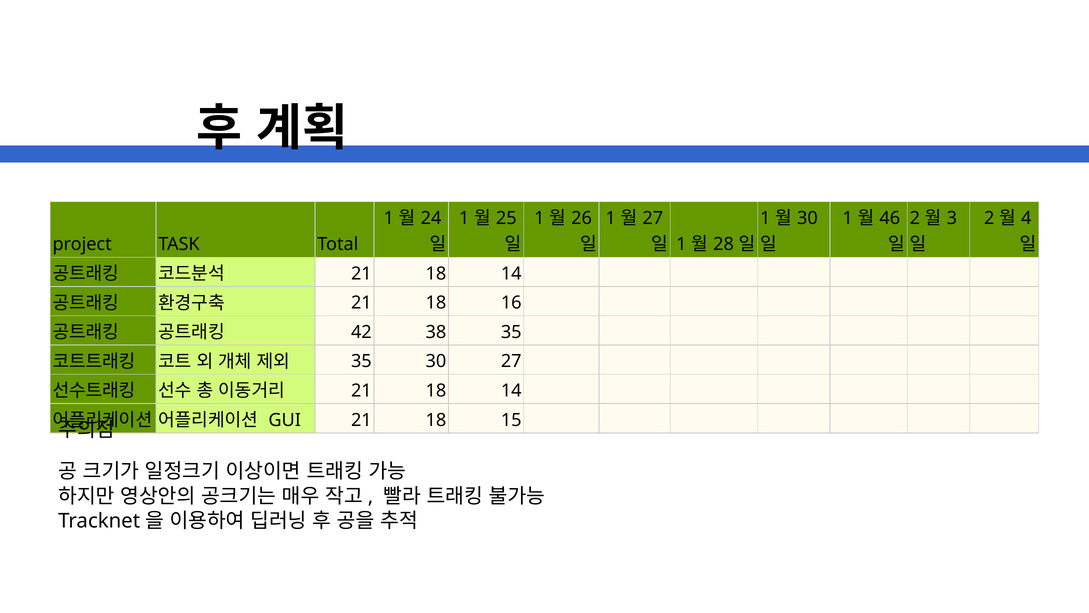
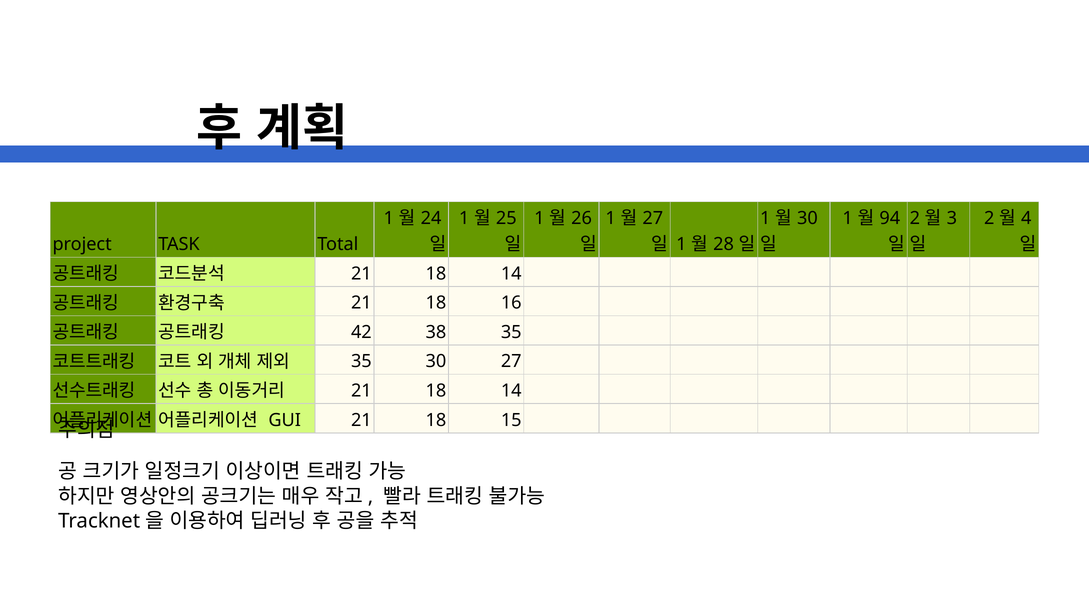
46: 46 -> 94 (890, 218)
